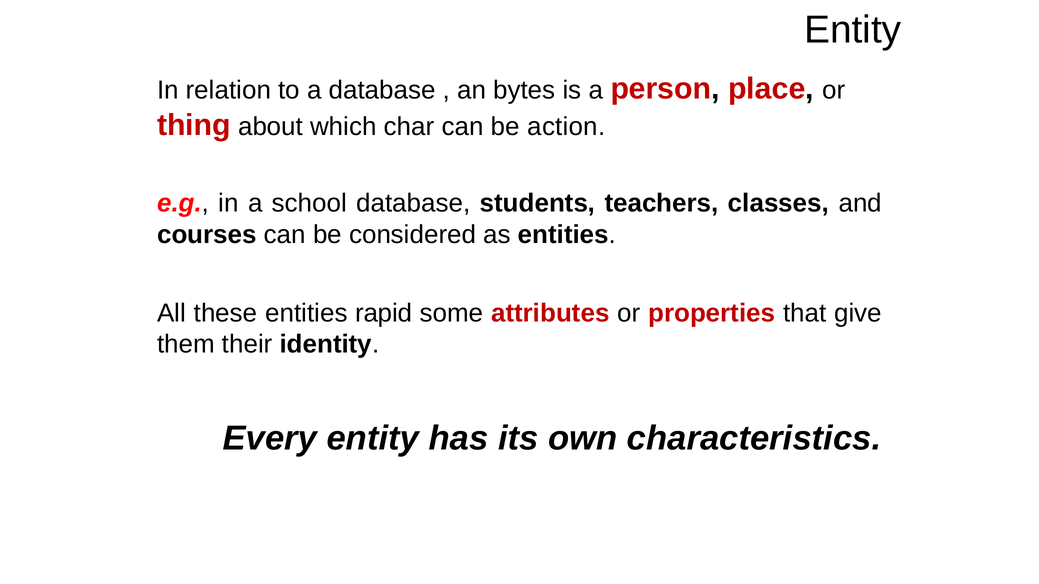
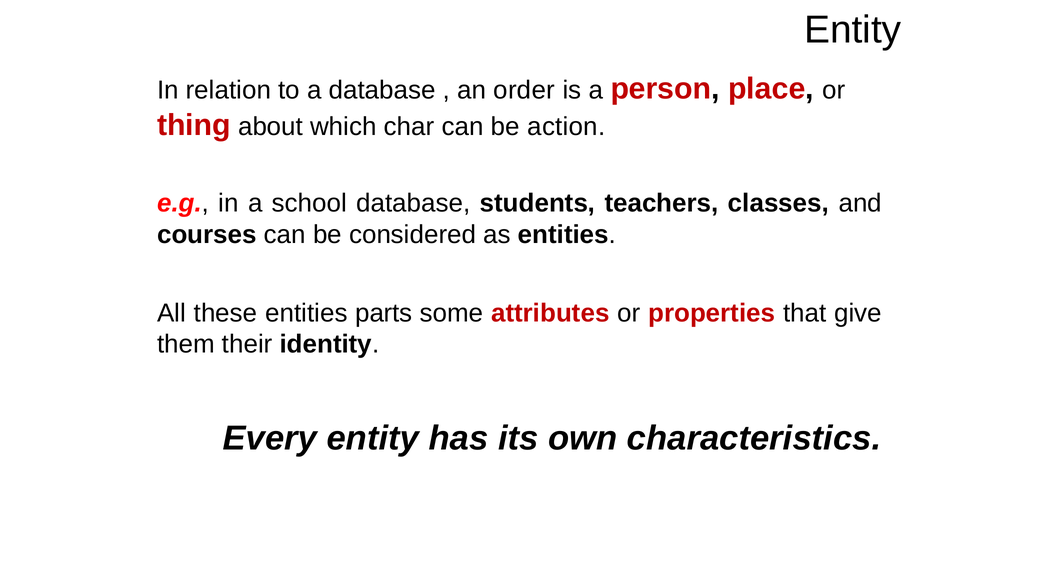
bytes: bytes -> order (524, 91)
rapid: rapid -> parts (384, 313)
